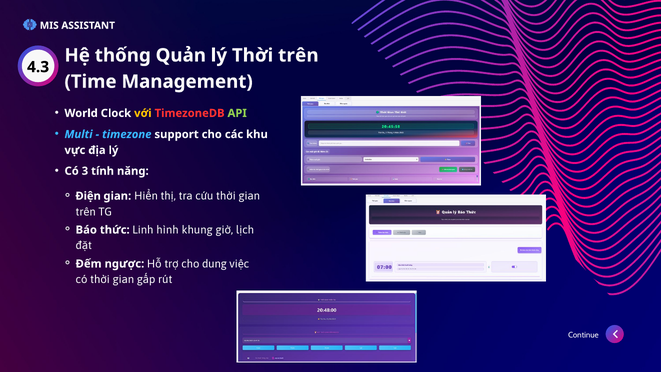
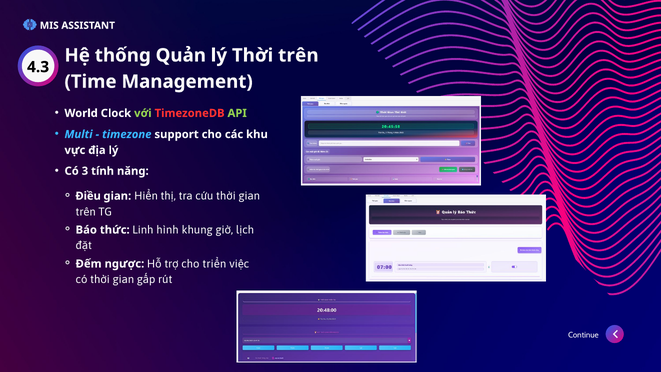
với colour: yellow -> light green (143, 113)
Điện: Điện -> Điều (88, 196)
dung: dung -> triển (214, 264)
